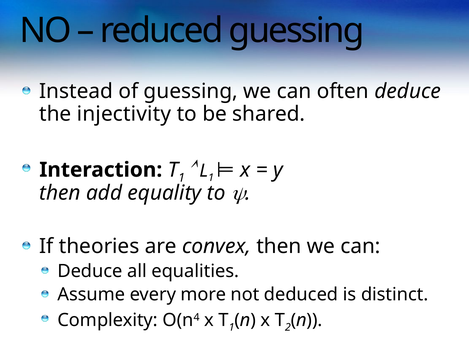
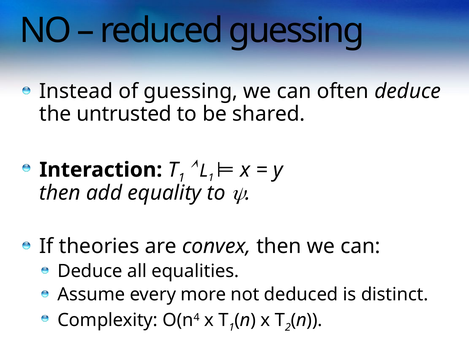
injectivity: injectivity -> untrusted (124, 114)
